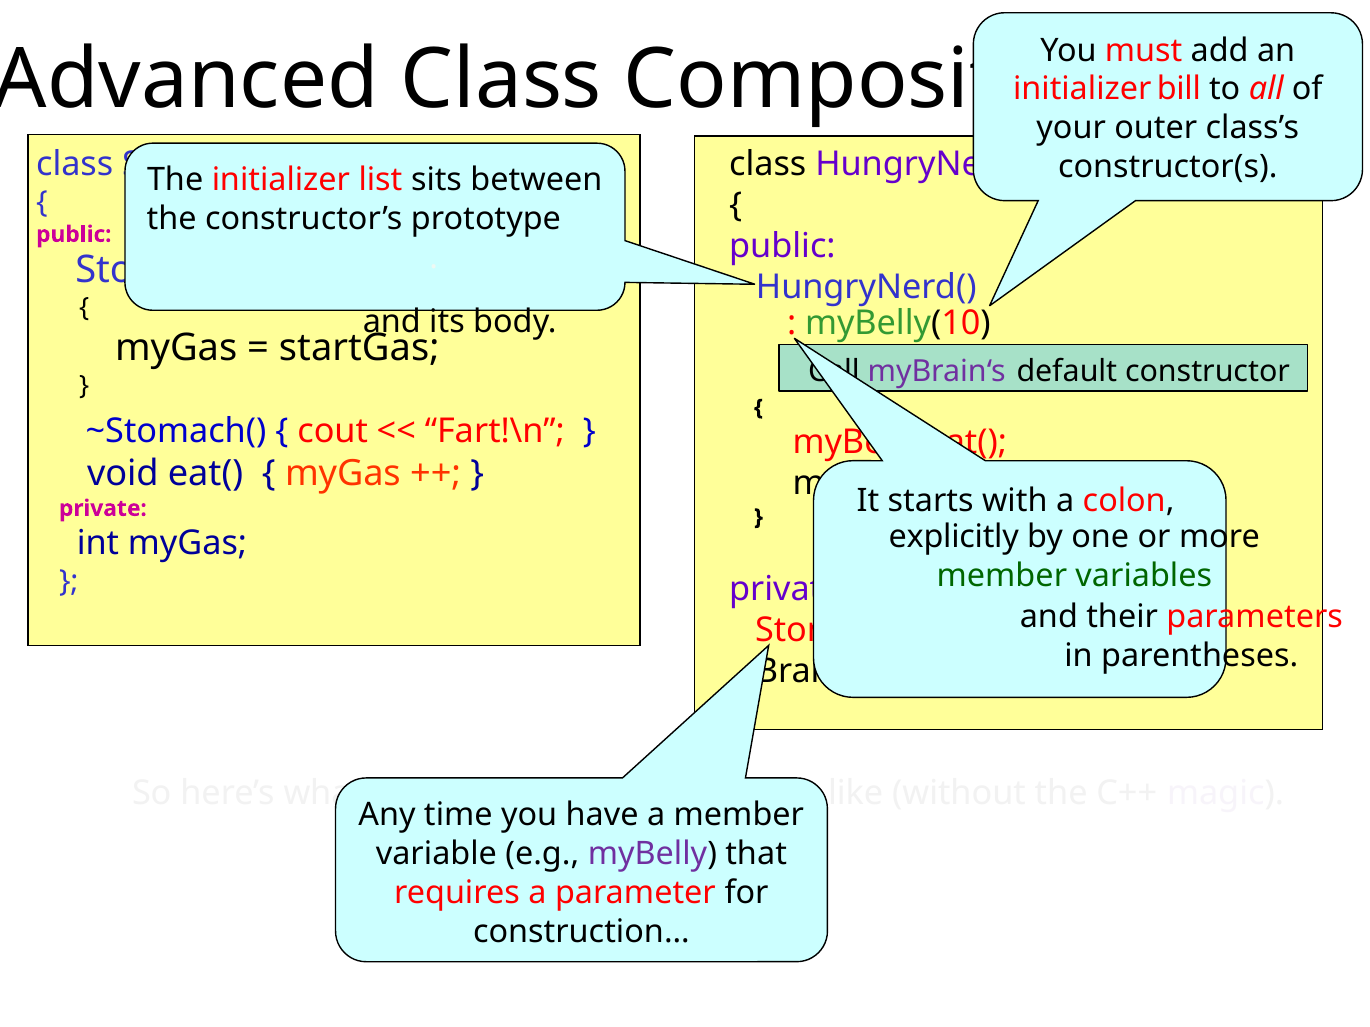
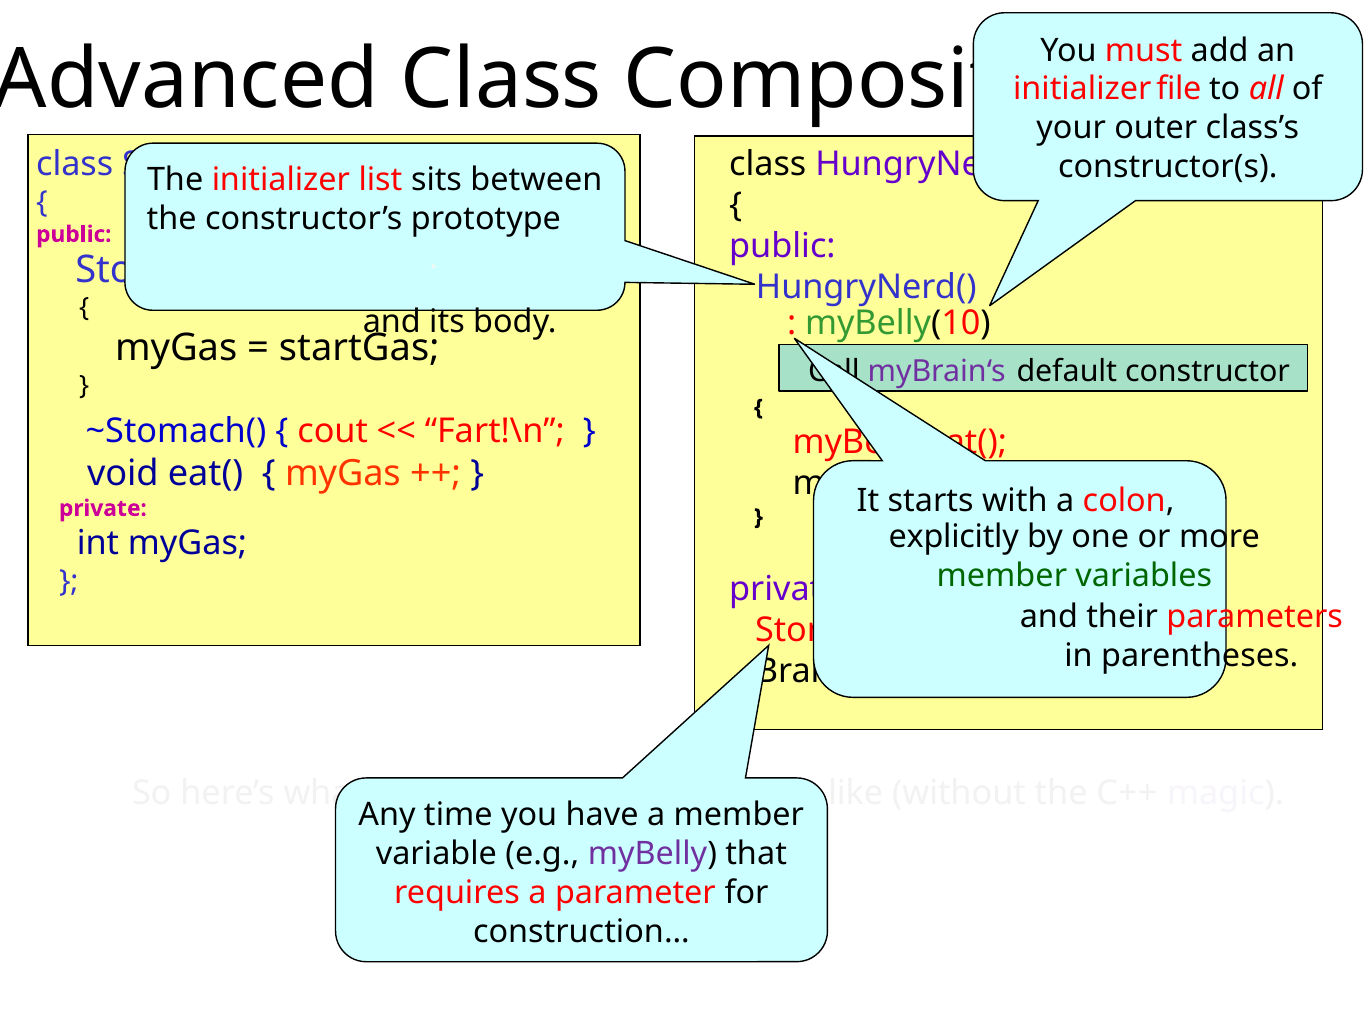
bill: bill -> file (1179, 89)
